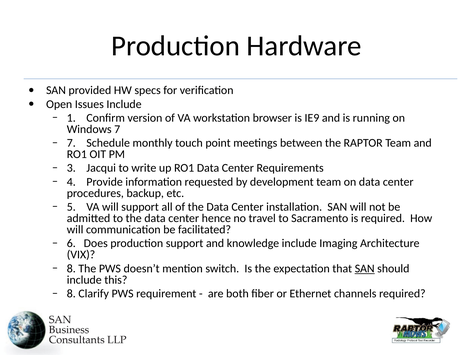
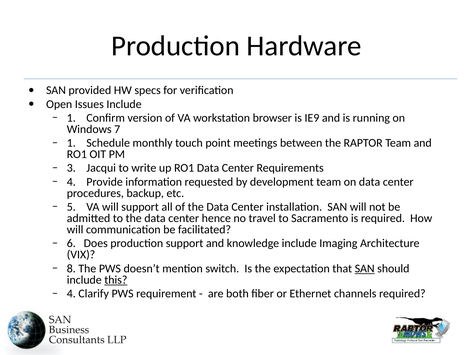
7: 7 -> 1 (71, 143)
this underline: none -> present (116, 280)
8: 8 -> 4 (71, 293)
